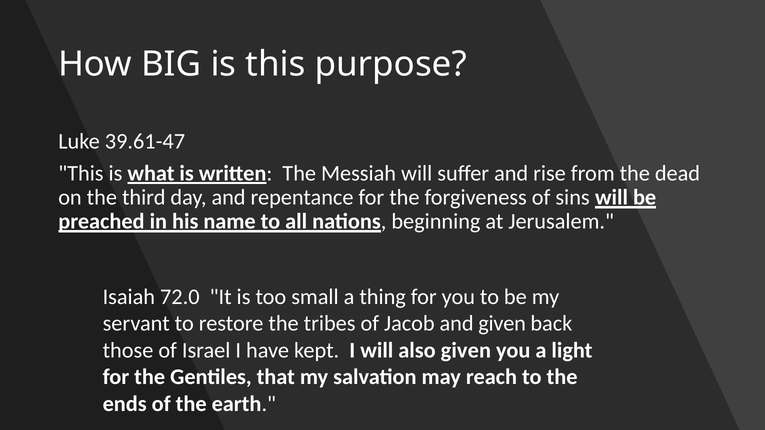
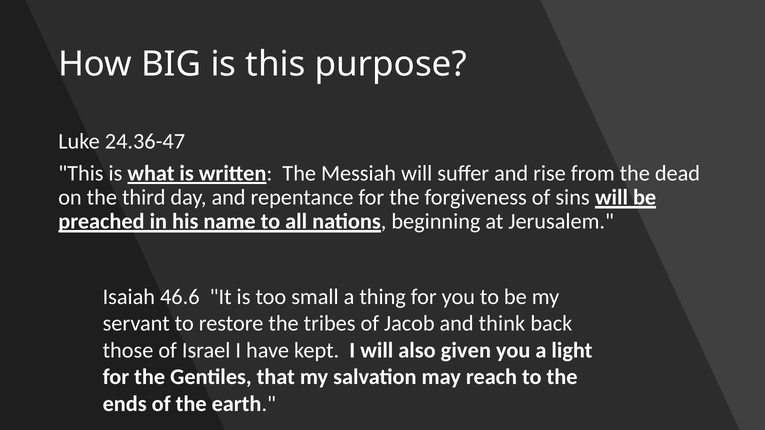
39.61-47: 39.61-47 -> 24.36-47 (145, 142)
72.0: 72.0 -> 46.6 (180, 297)
and given: given -> think (502, 324)
